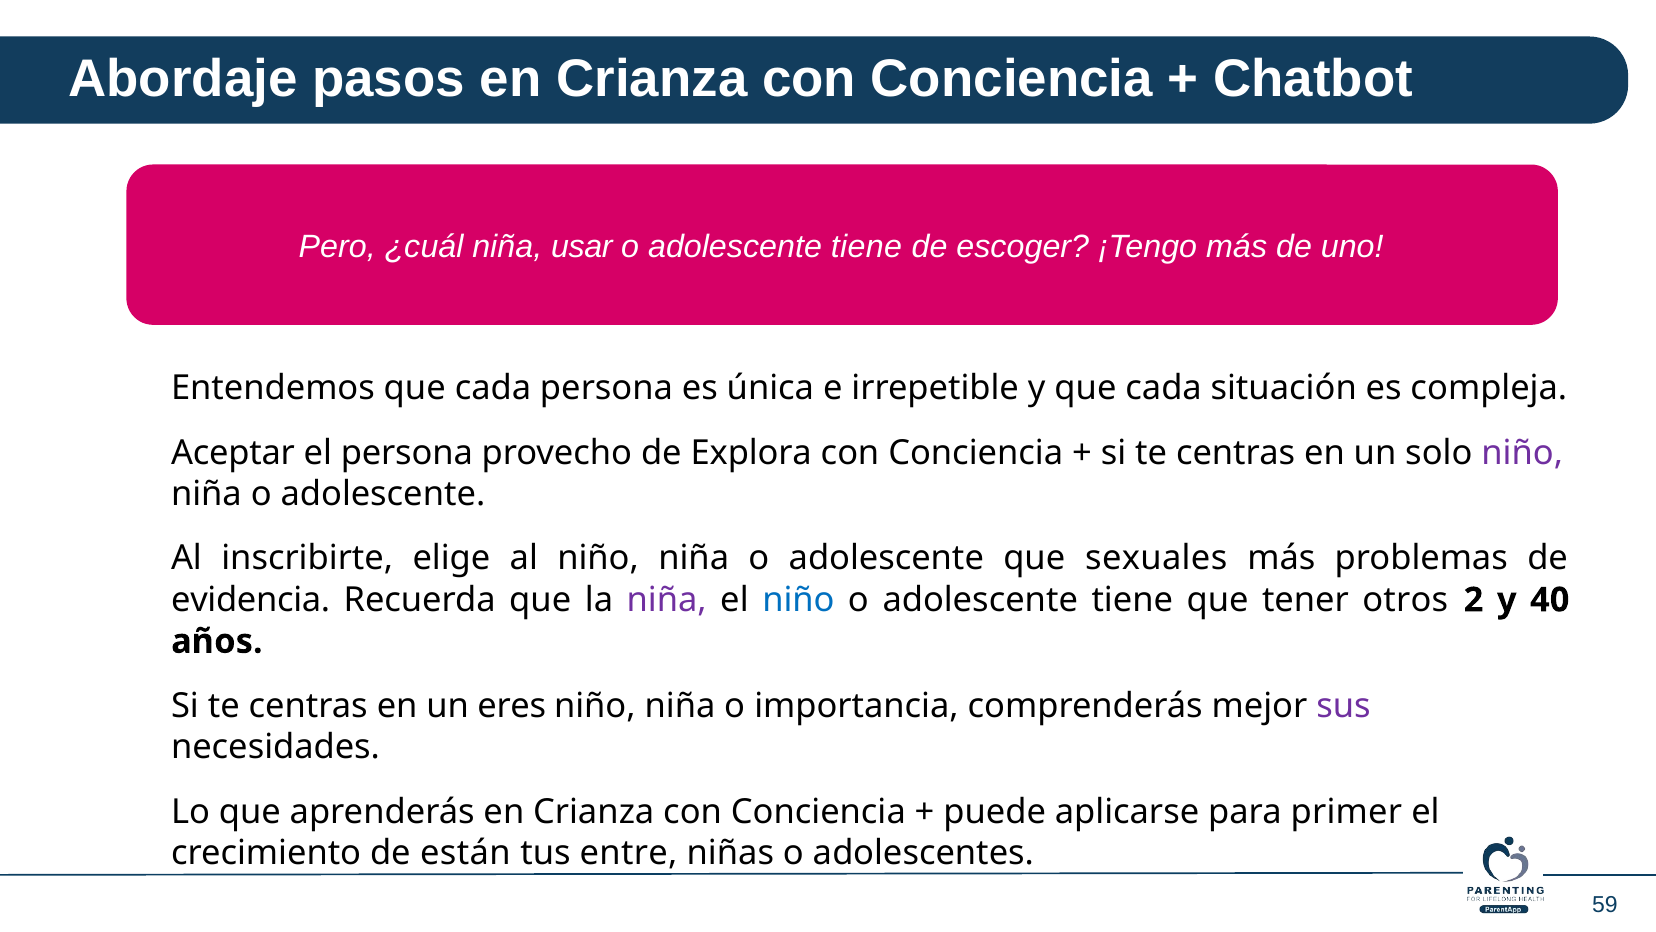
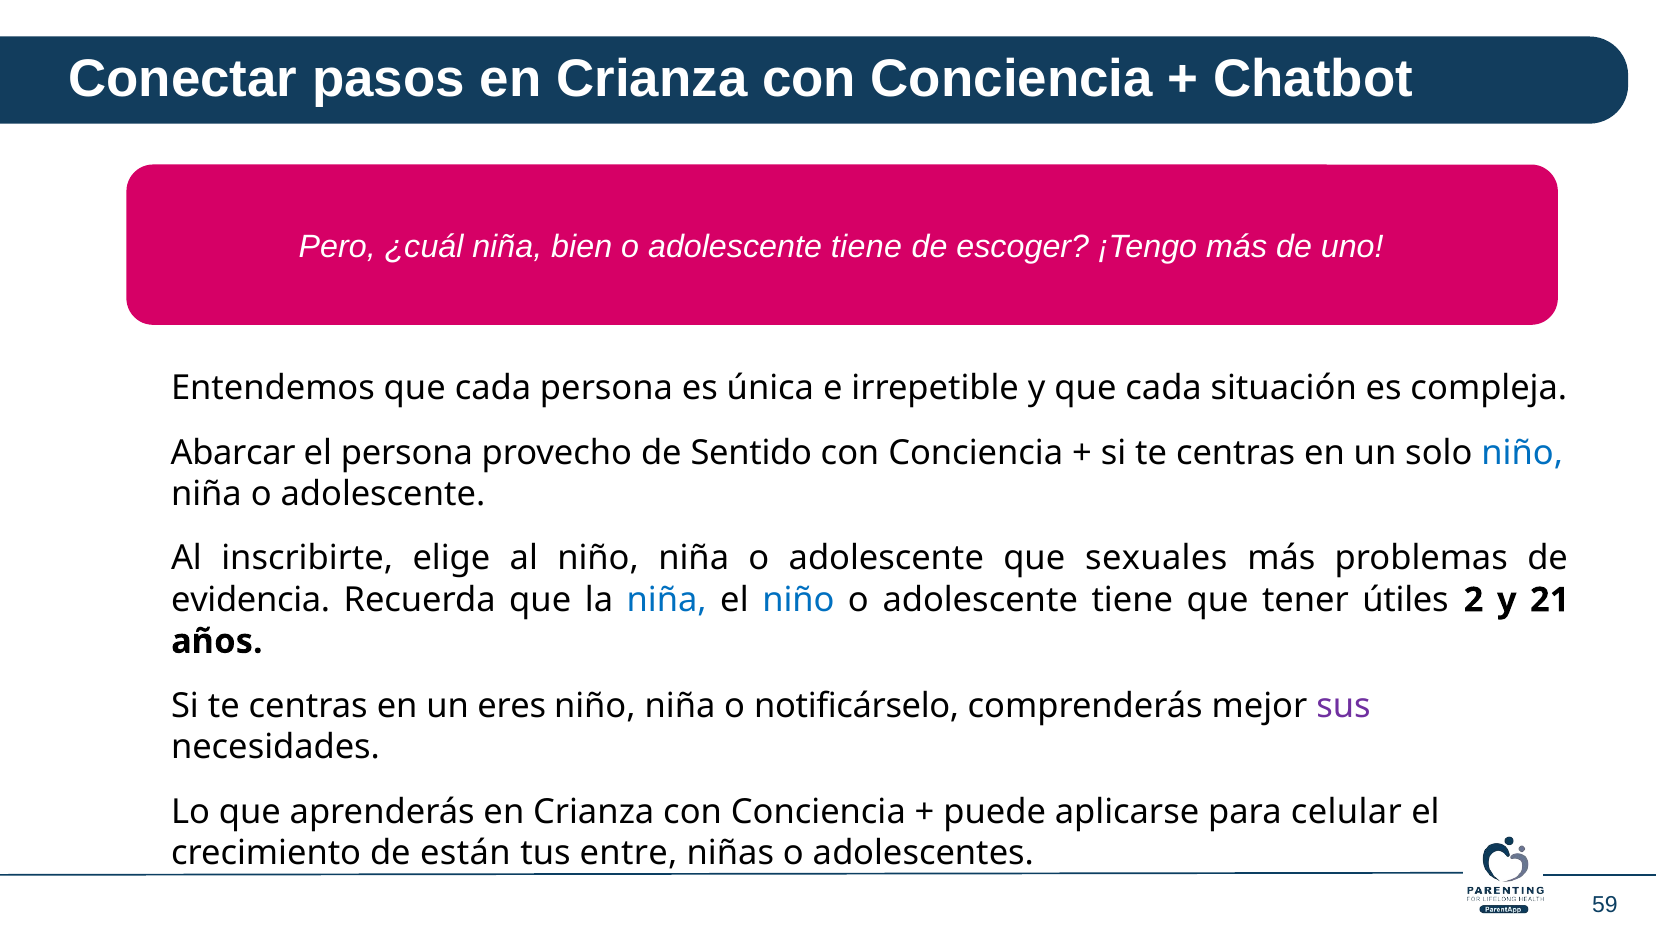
Abordaje: Abordaje -> Conectar (183, 79)
usar: usar -> bien (582, 247)
Aceptar: Aceptar -> Abarcar (233, 452)
Explora: Explora -> Sentido (751, 452)
niño colour: purple -> blue (1522, 452)
niña colour: purple -> blue (667, 600)
otros: otros -> útiles (1405, 600)
40: 40 -> 21 (1550, 600)
importancia: importancia -> notificárselo (857, 706)
primer: primer -> celular (1346, 811)
